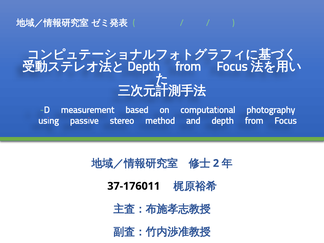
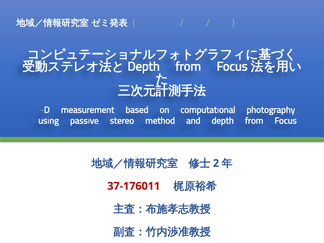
37-176011 colour: black -> red (134, 186)
